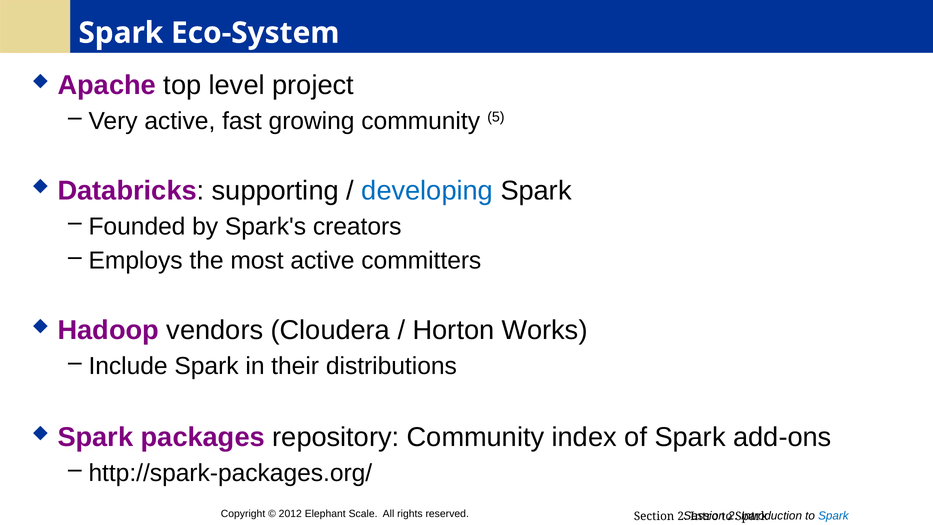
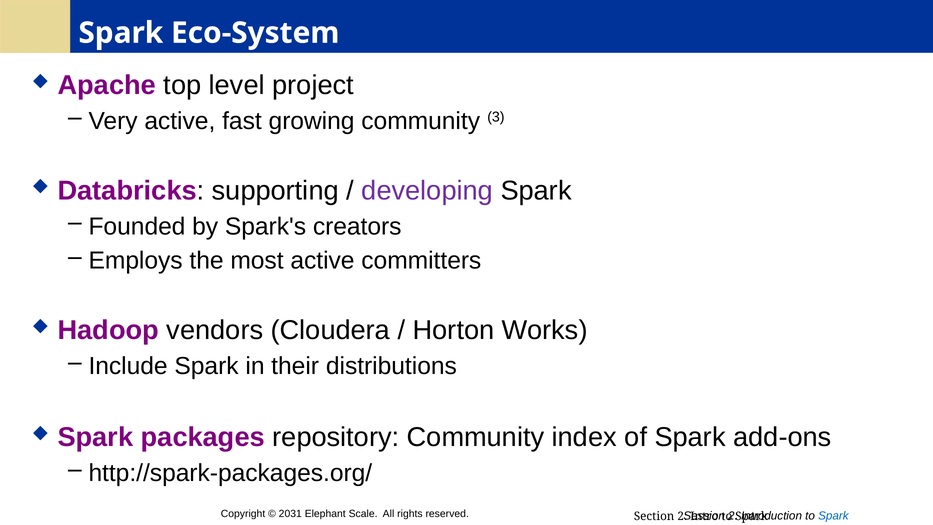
5: 5 -> 3 (496, 117)
developing colour: blue -> purple (427, 190)
2012: 2012 -> 2031 (290, 514)
